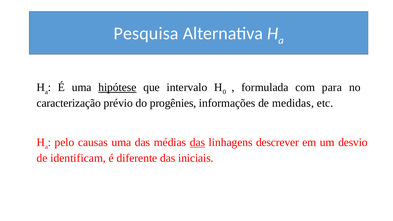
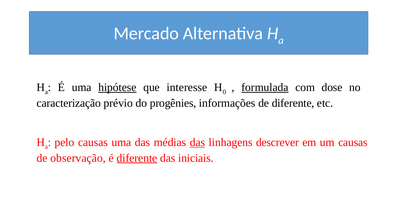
Pesquisa: Pesquisa -> Mercado (146, 34)
intervalo: intervalo -> interesse (187, 87)
formulada underline: none -> present (265, 87)
para: para -> dose (332, 87)
de medidas: medidas -> diferente (293, 103)
um desvio: desvio -> causas (353, 142)
identificam: identificam -> observação (78, 158)
diferente underline: none -> present (137, 158)
